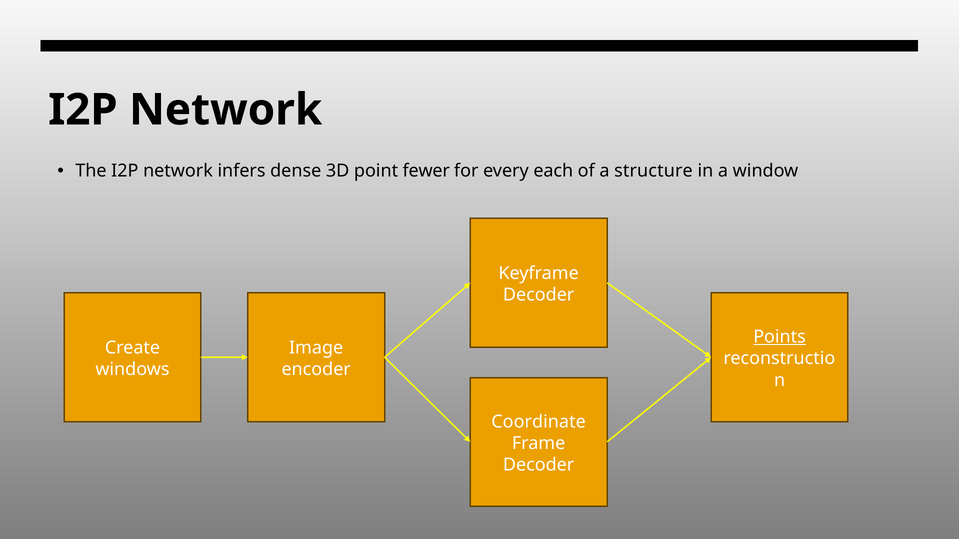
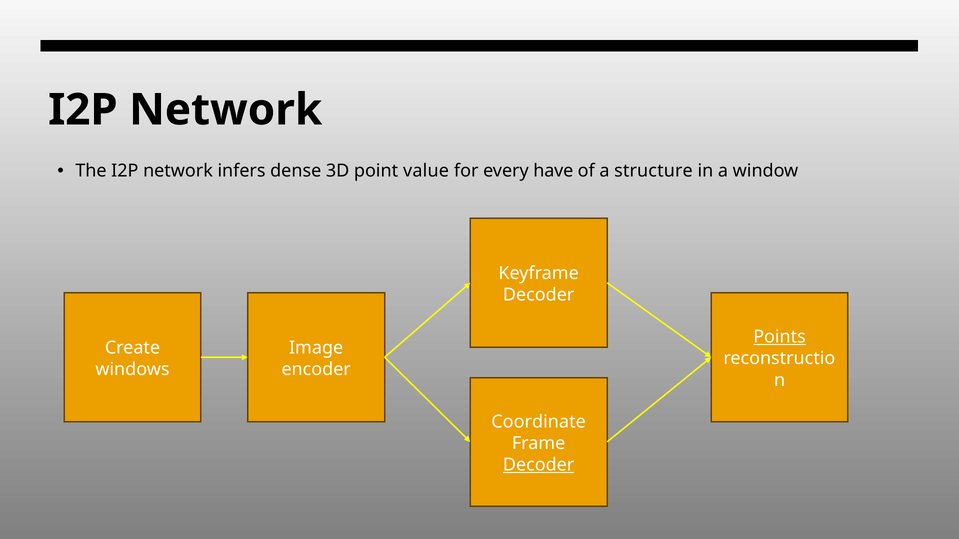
fewer: fewer -> value (426, 171)
each: each -> have (553, 171)
Decoder underline: none -> present (539, 465)
